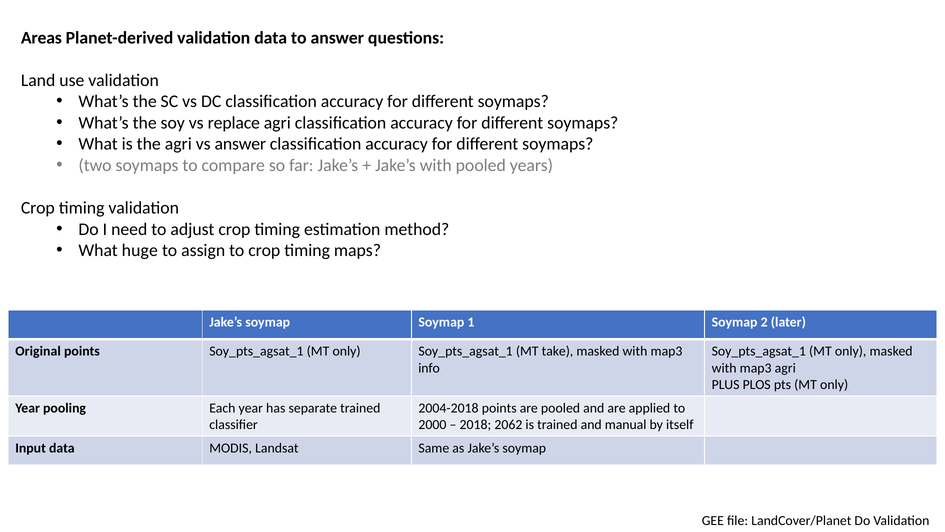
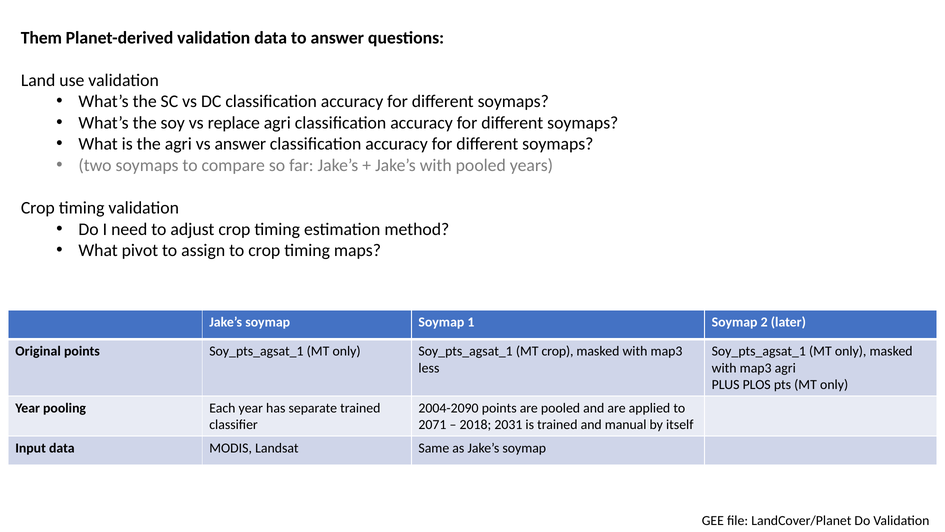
Areas: Areas -> Them (41, 38)
huge: huge -> pivot (140, 250)
MT take: take -> crop (558, 351)
info: info -> less (429, 368)
2004-2018: 2004-2018 -> 2004-2090 (449, 408)
2000: 2000 -> 2071 (432, 424)
2062: 2062 -> 2031 (508, 424)
